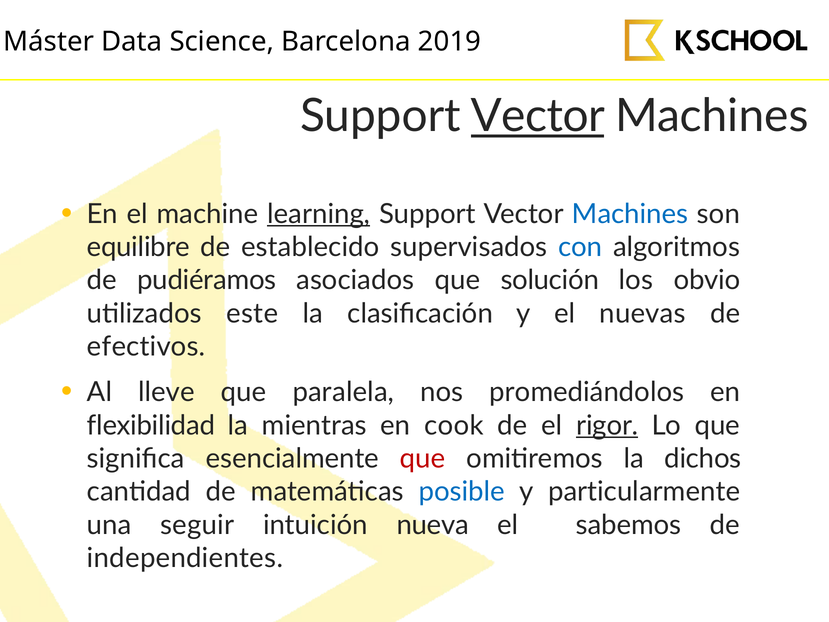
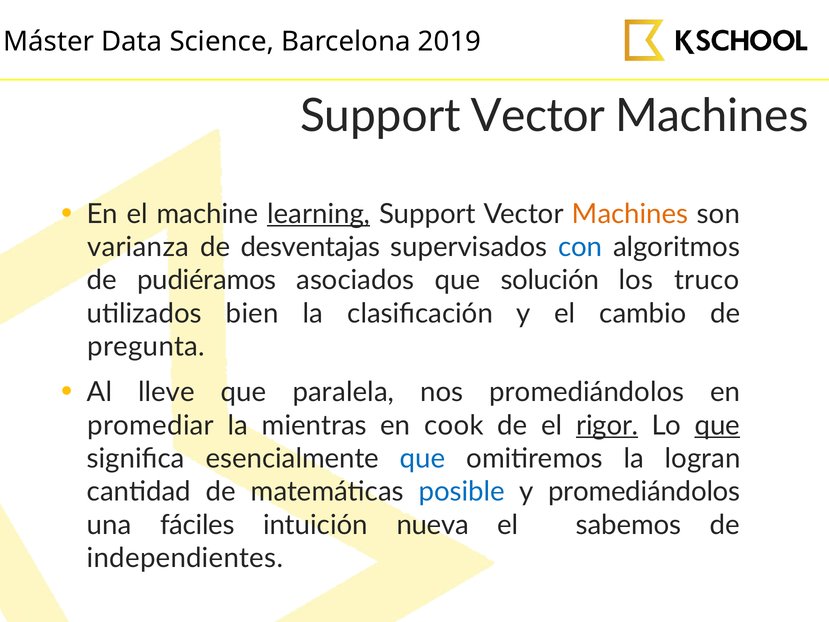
Vector underline: present -> none (538, 116)
Machines colour: blue -> orange (630, 214)
equilibre: equilibre -> varianza (138, 247)
establecido: establecido -> desventajas (310, 247)
obvio: obvio -> truco (707, 280)
este: este -> bien (252, 313)
nuevas: nuevas -> cambio (643, 313)
efectivos: efectivos -> pregunta (146, 347)
flexibilidad: flexibilidad -> promediar (151, 425)
que underline: none -> present (717, 425)
que colour: red -> blue (423, 458)
dichos: dichos -> logran (703, 458)
y particularmente: particularmente -> promediándolos (644, 492)
seguir: seguir -> fáciles (197, 525)
